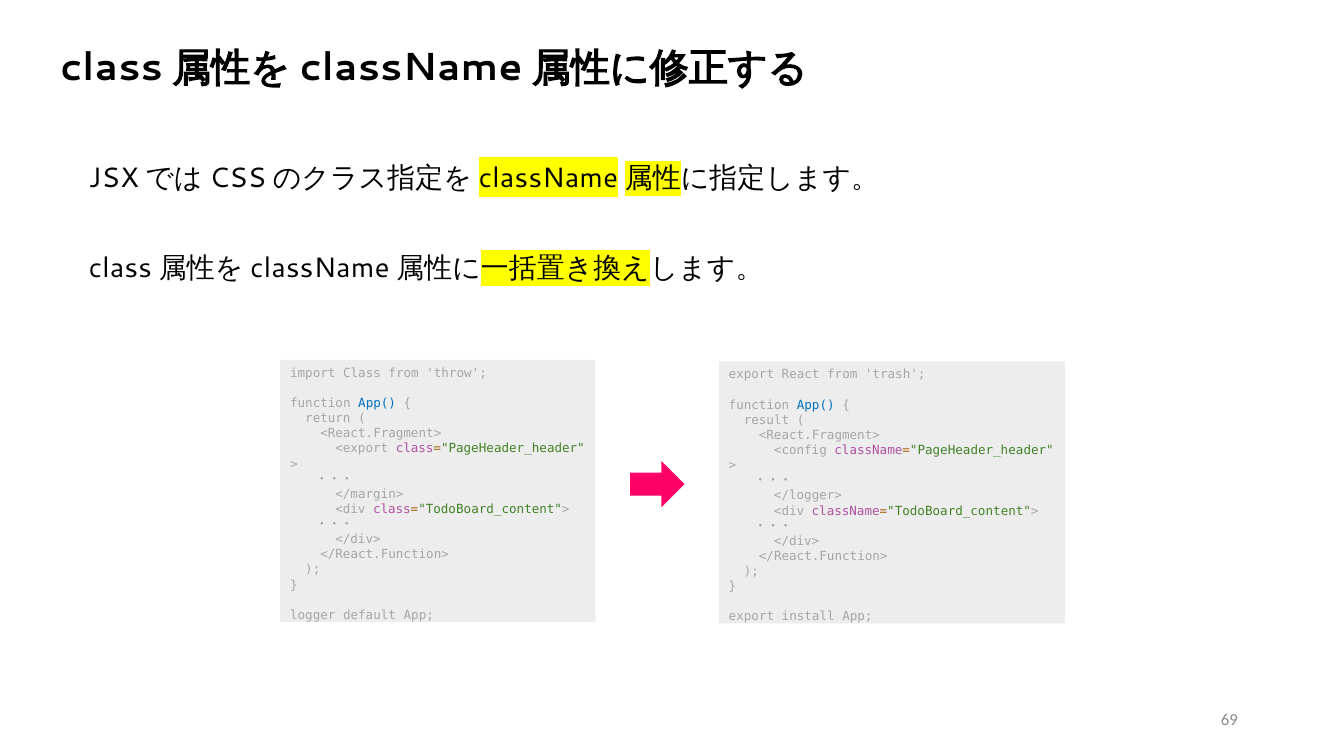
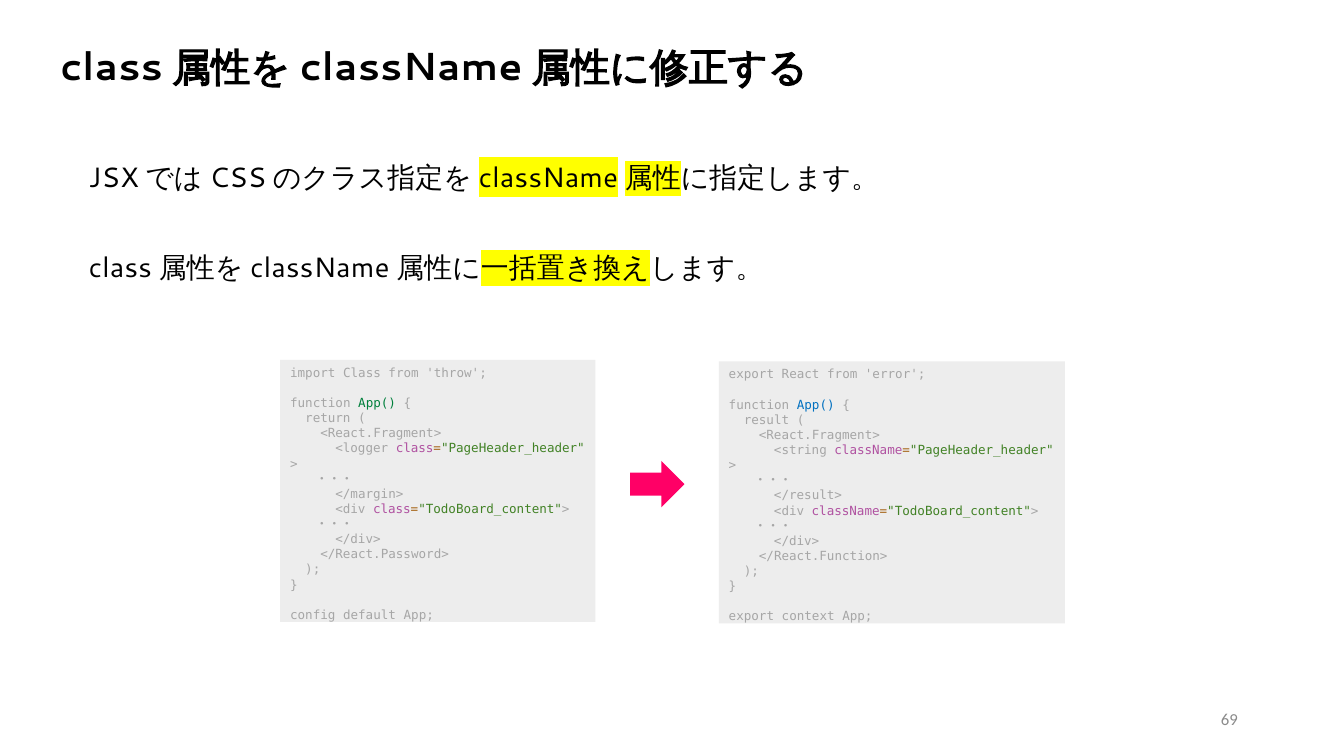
trash: trash -> error (895, 375)
App( colour: blue -> green (377, 403)
<export: <export -> <logger (362, 449)
<config: <config -> <string (800, 450)
</logger>: </logger> -> </result> (808, 496)
</React.Function>: </React.Function> -> </React.Password> (385, 554)
logger: logger -> config (313, 615)
install: install -> context (808, 616)
